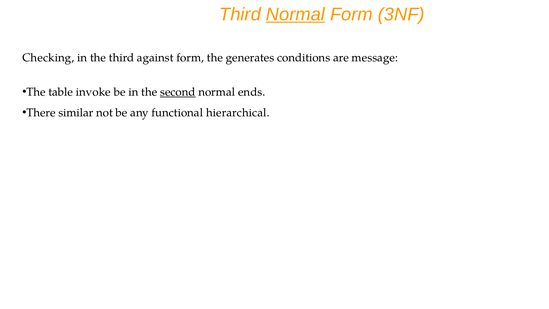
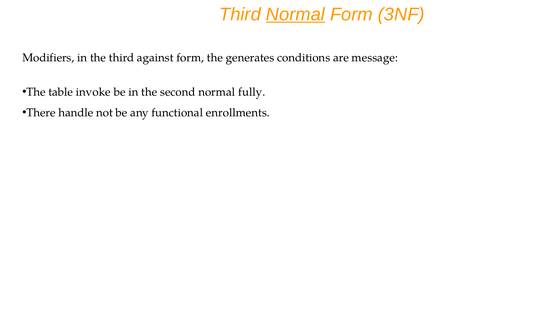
Checking: Checking -> Modifiers (48, 58)
second underline: present -> none (178, 92)
ends: ends -> fully (252, 92)
similar: similar -> handle (76, 113)
hierarchical: hierarchical -> enrollments (238, 113)
